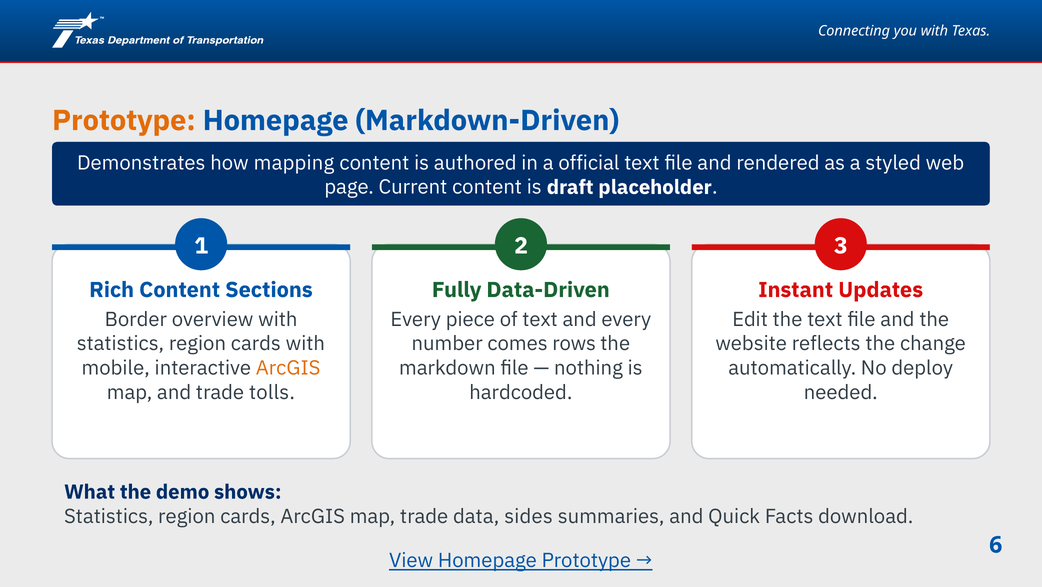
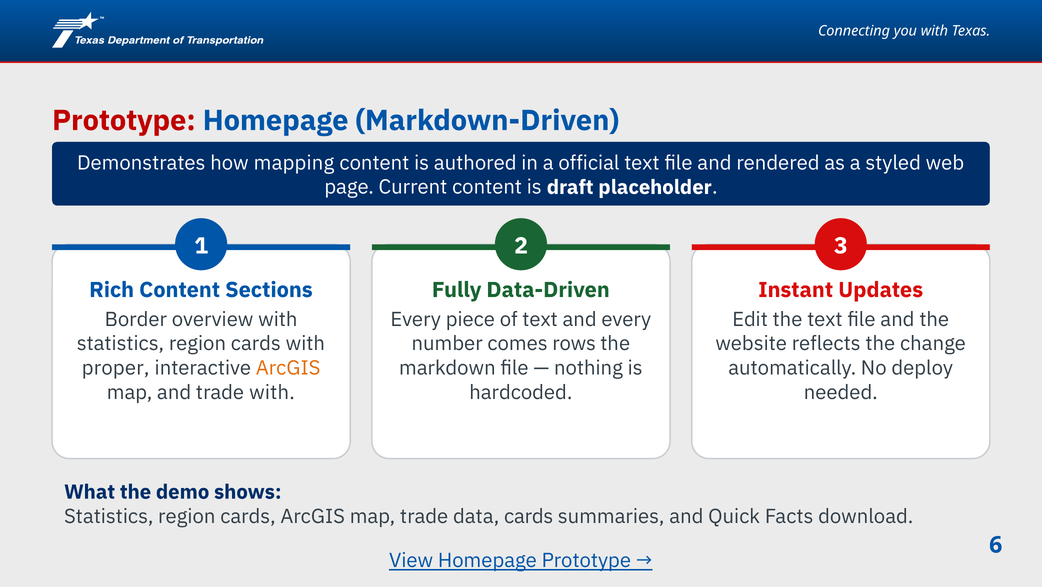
Prototype colour: orange -> red (124, 120)
mobile: mobile -> proper (116, 368)
trade tolls: tolls -> with (272, 392)
data sides: sides -> cards (529, 516)
